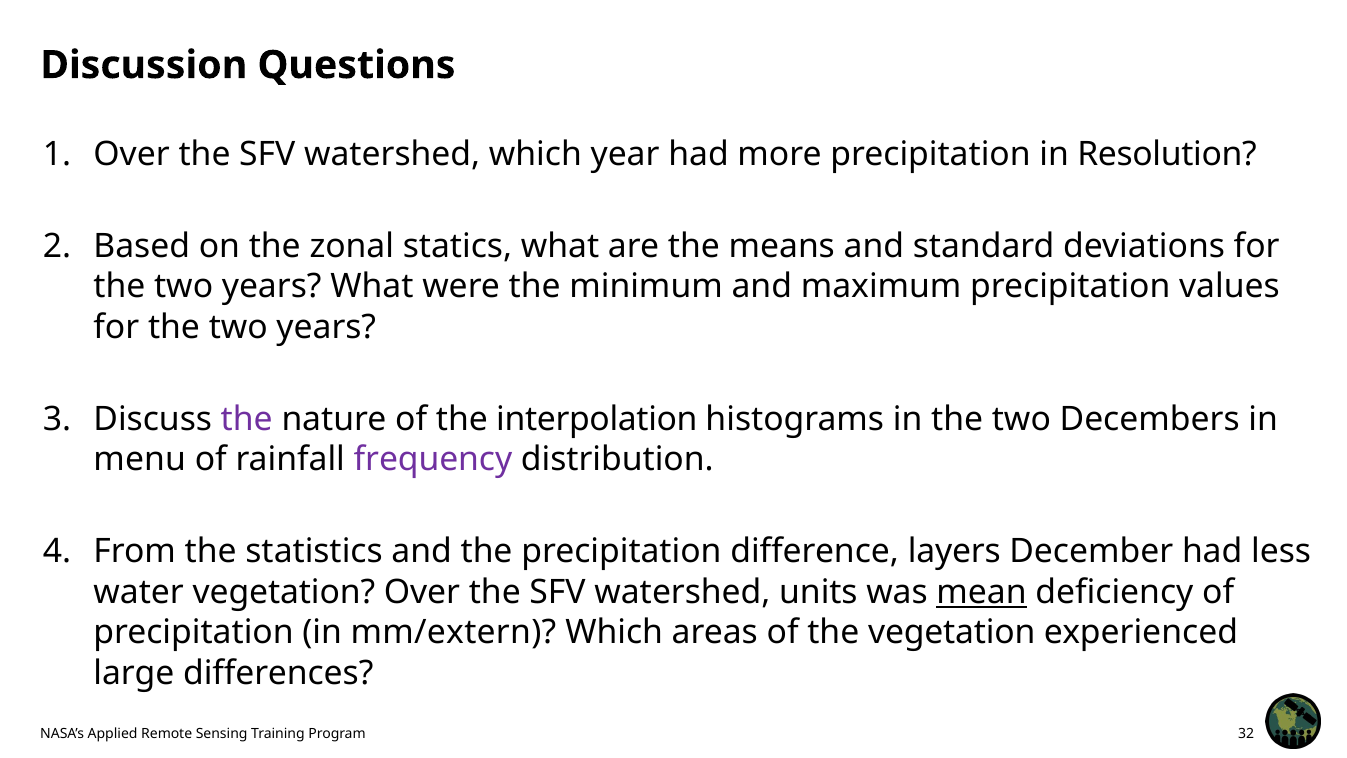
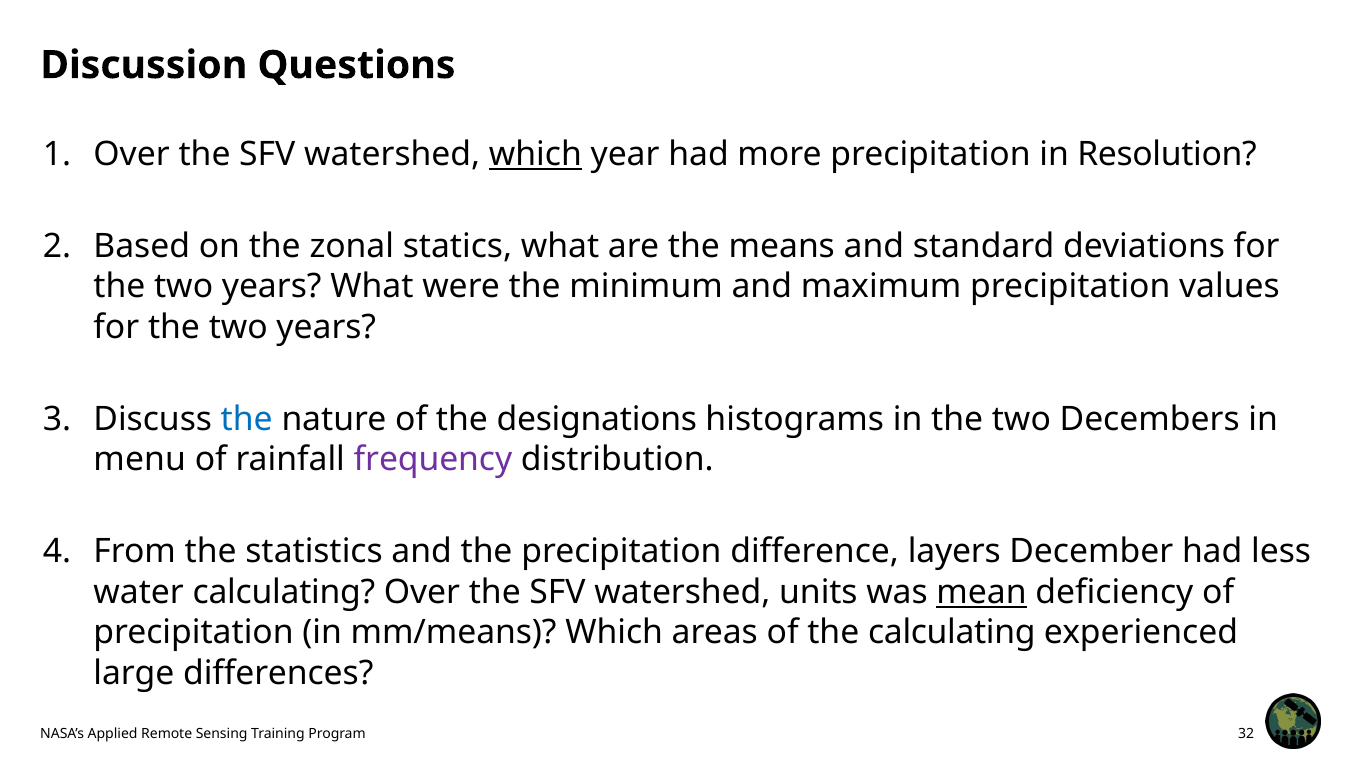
which underline: none -> present (535, 154)
the colour: purple -> blue (247, 419)
interpolation: interpolation -> designations (597, 419)
water vegetation: vegetation -> calculating (284, 592)
mm/extern: mm/extern -> mm/means (454, 633)
the vegetation: vegetation -> calculating (952, 633)
